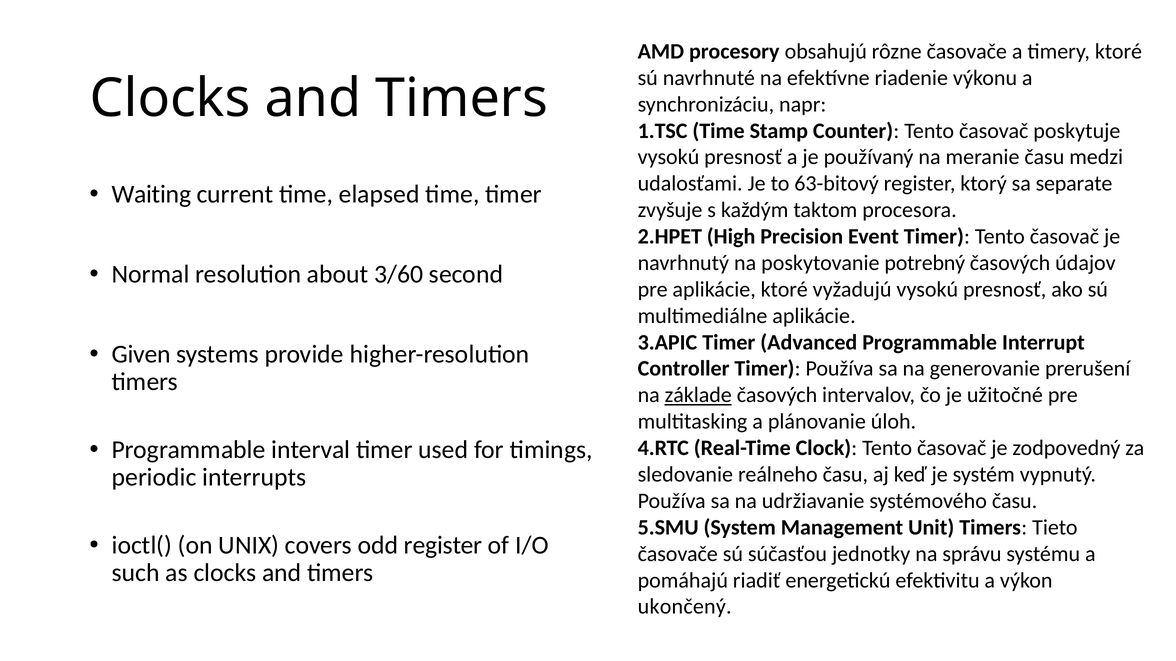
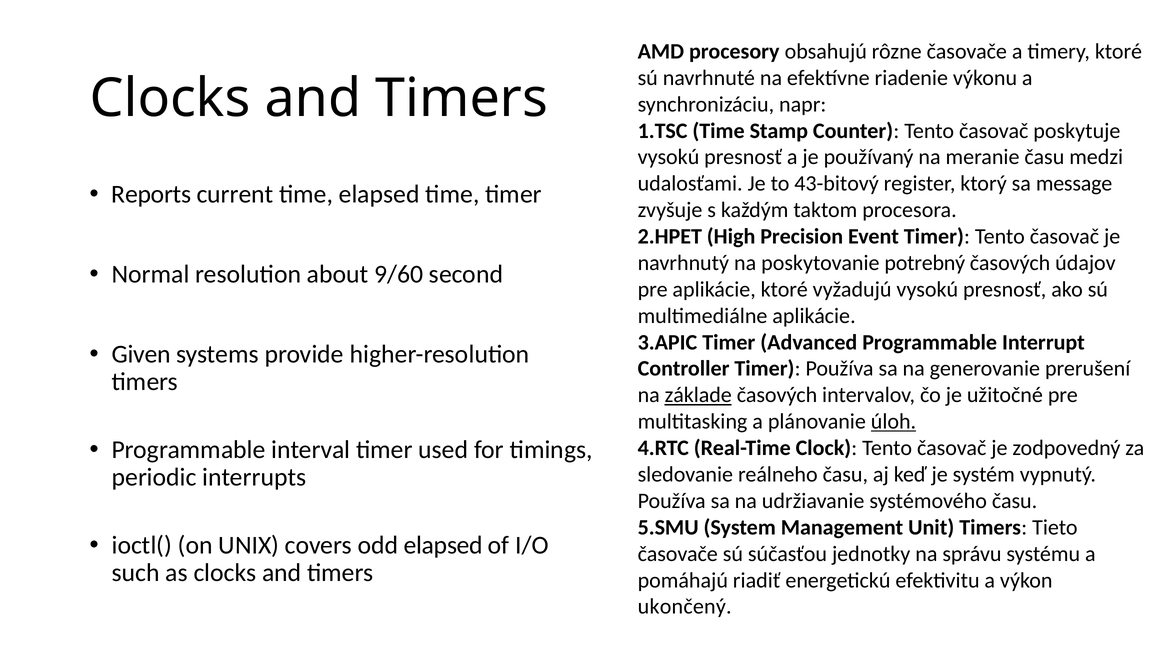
63-bitový: 63-bitový -> 43-bitový (837, 184)
separate: separate -> message (1074, 184)
Waiting: Waiting -> Reports (151, 194)
3/60: 3/60 -> 9/60 (399, 274)
úloh underline: none -> present (893, 422)
odd register: register -> elapsed (443, 546)
